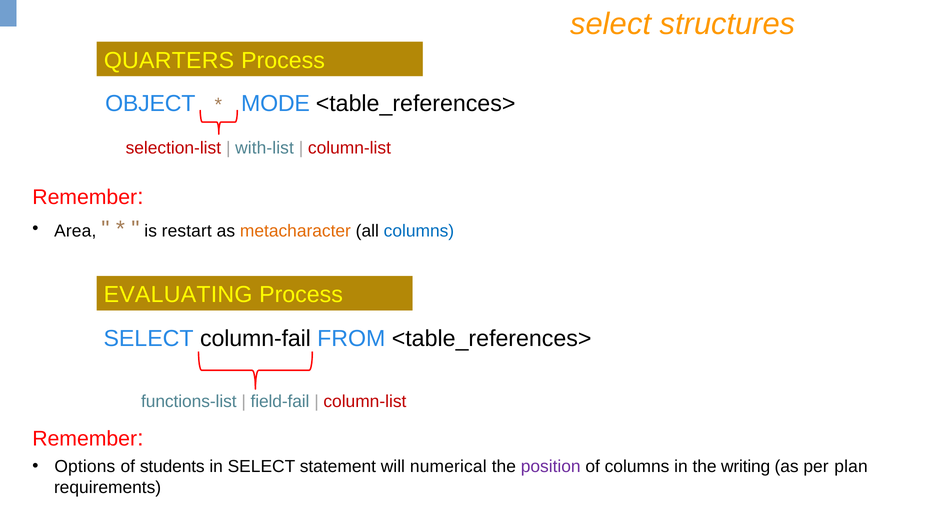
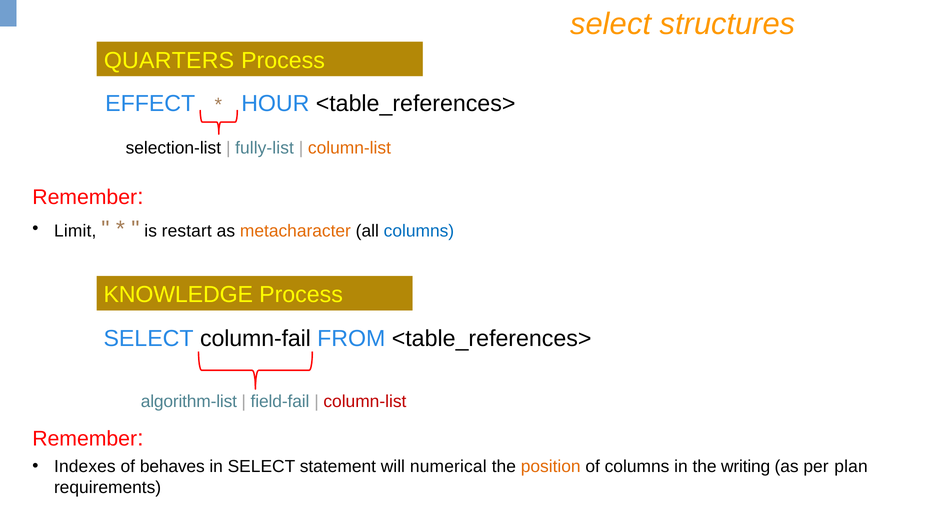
OBJECT: OBJECT -> EFFECT (150, 103)
MODE: MODE -> HOUR (275, 103)
selection-list colour: red -> black (173, 148)
with-list: with-list -> fully-list (265, 148)
column-list colour: red -> orange (349, 148)
Area: Area -> Limit (75, 231)
EVALUATING: EVALUATING -> KNOWLEDGE (178, 295)
functions-list: functions-list -> algorithm-list (189, 402)
Options: Options -> Indexes (85, 467)
students: students -> behaves (172, 467)
position colour: purple -> orange (551, 467)
